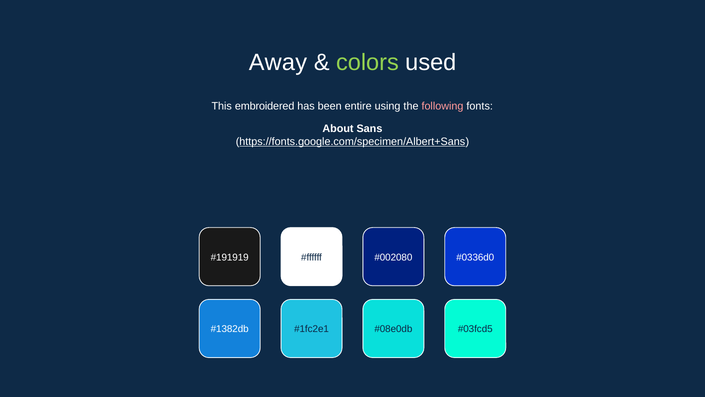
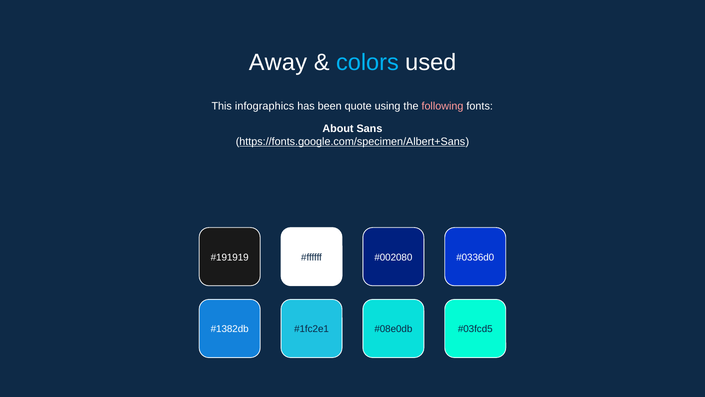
colors colour: light green -> light blue (367, 62)
embroidered: embroidered -> infographics (265, 106)
entire: entire -> quote (358, 106)
